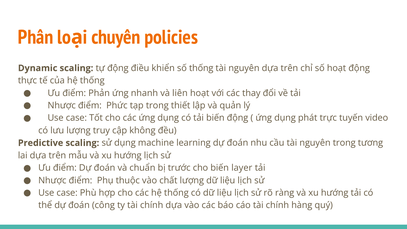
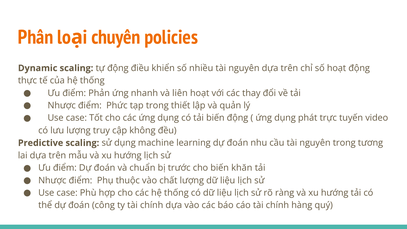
số thống: thống -> nhiều (201, 68)
layer: layer -> khăn (242, 168)
